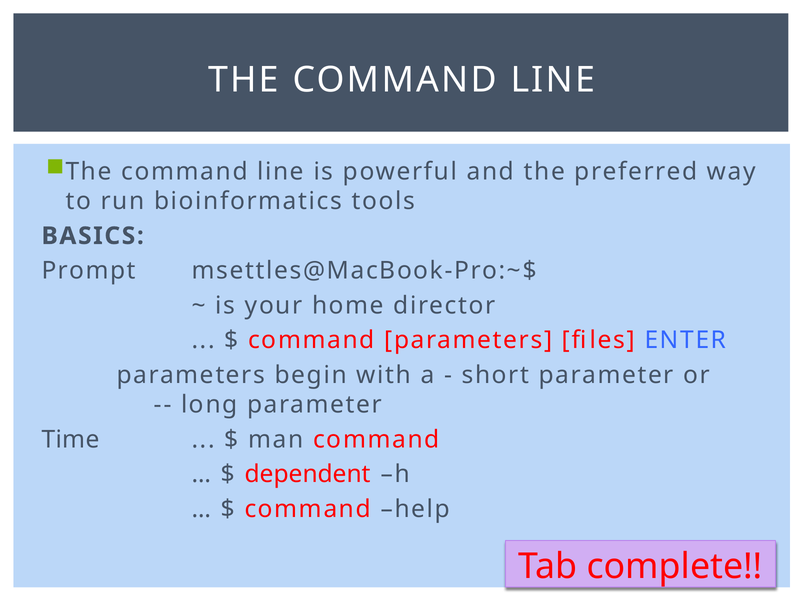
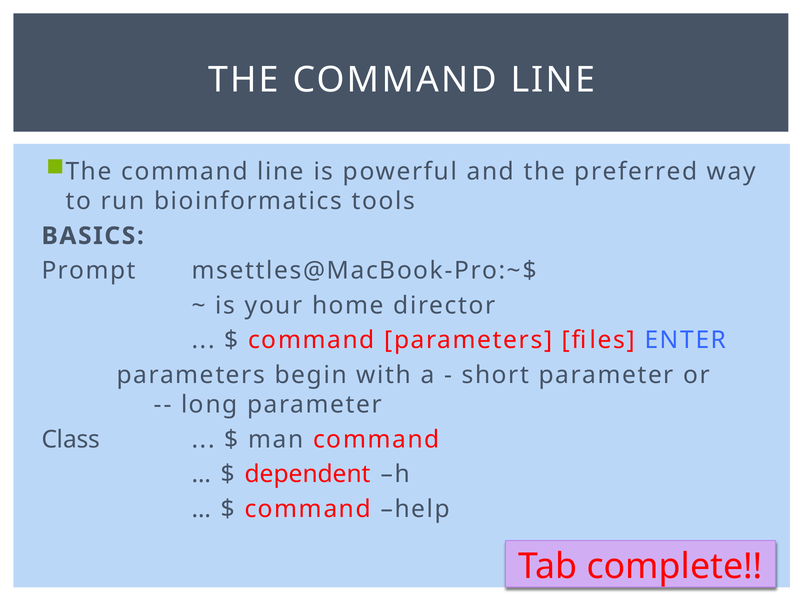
Time: Time -> Class (71, 439)
